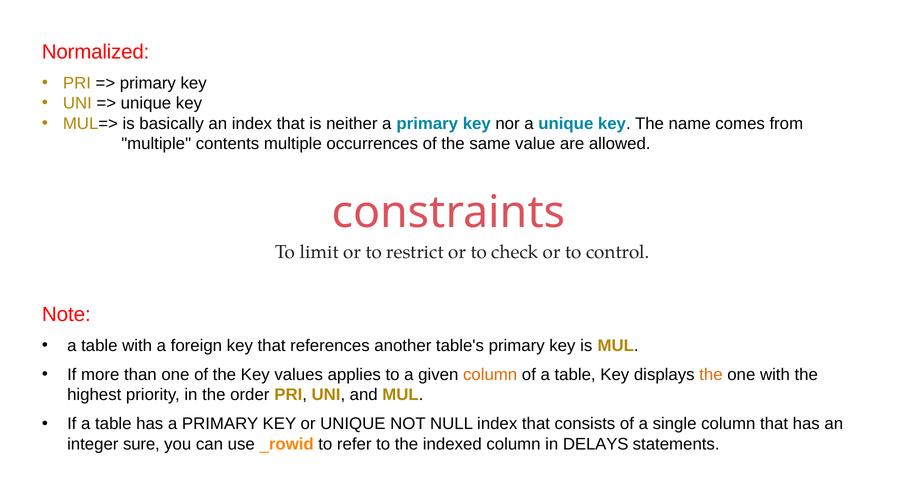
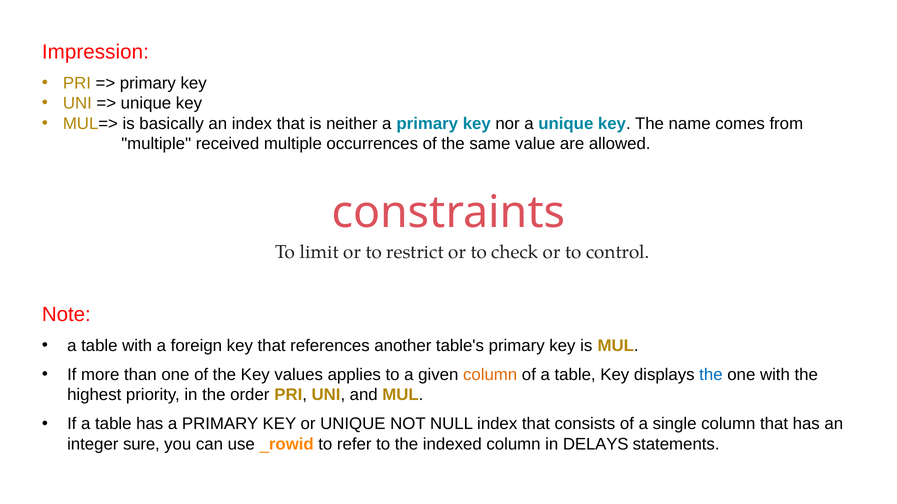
Normalized: Normalized -> Impression (95, 52)
contents: contents -> received (228, 144)
the colour: orange -> blue (711, 375)
